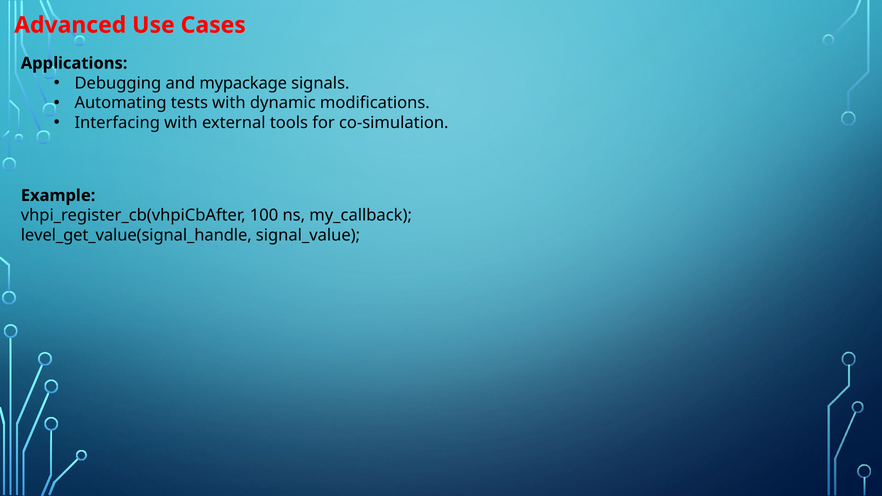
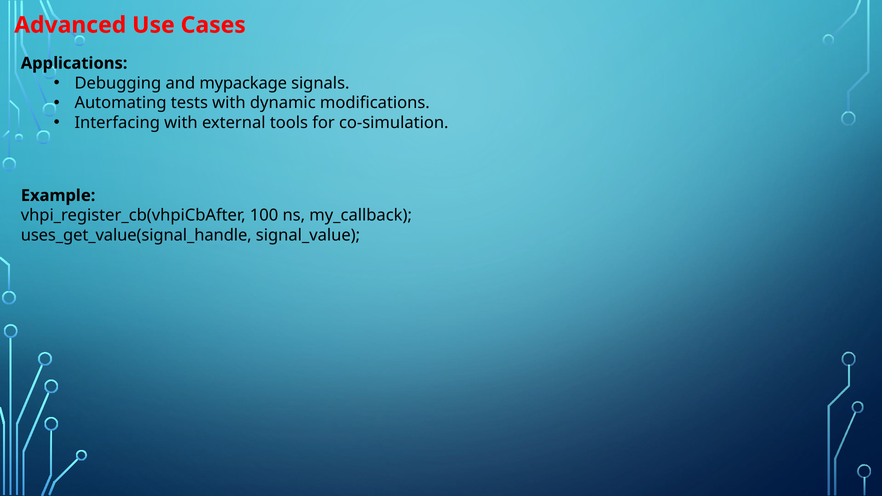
level_get_value(signal_handle: level_get_value(signal_handle -> uses_get_value(signal_handle (136, 235)
